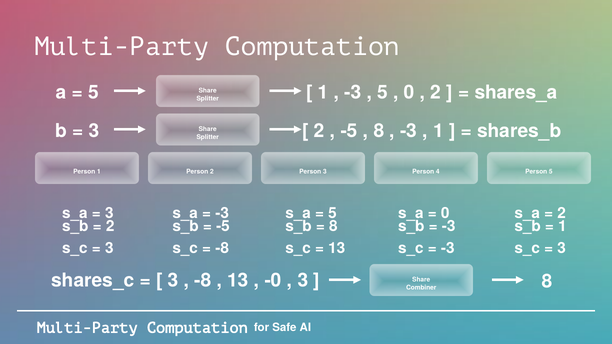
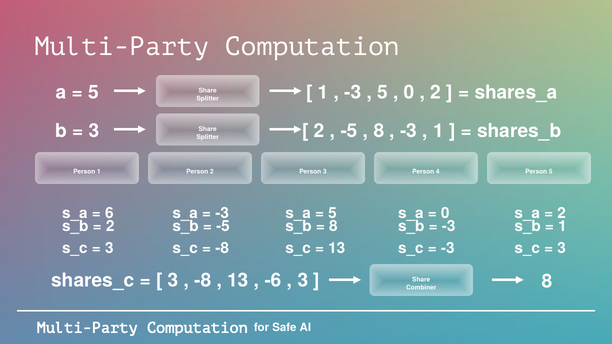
3: 3 -> 6 (109, 213)
-0: -0 -> -6 (273, 281)
